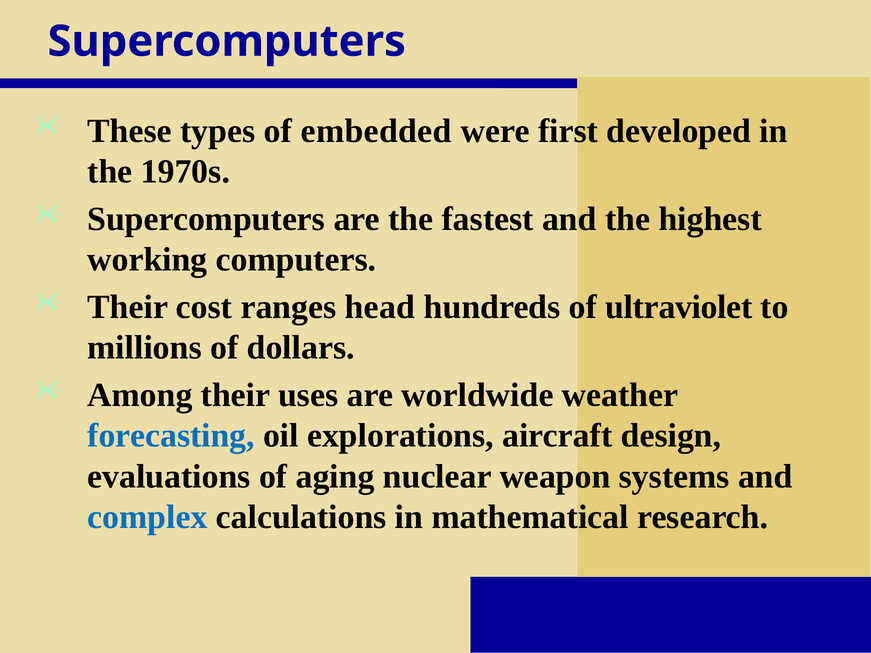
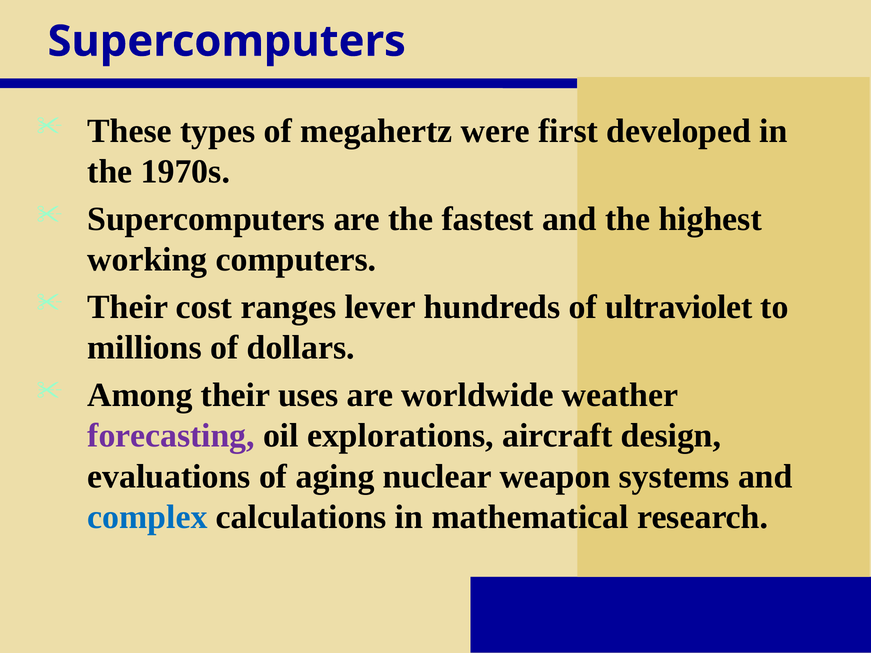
embedded: embedded -> megahertz (376, 131)
head: head -> lever (380, 307)
forecasting colour: blue -> purple (171, 436)
